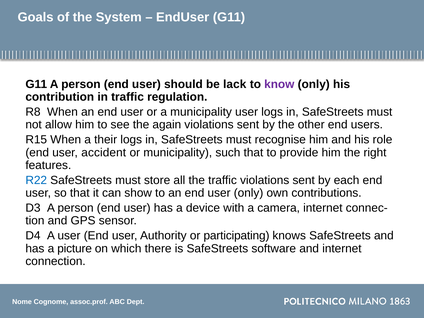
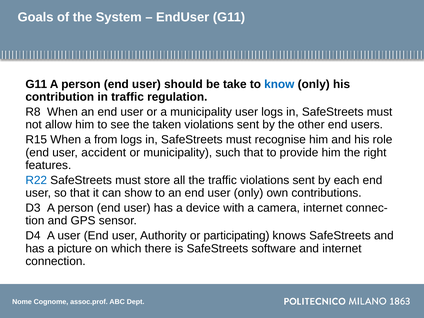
lack: lack -> take (235, 84)
know colour: purple -> blue (279, 84)
again: again -> taken (167, 125)
their: their -> from (106, 140)
